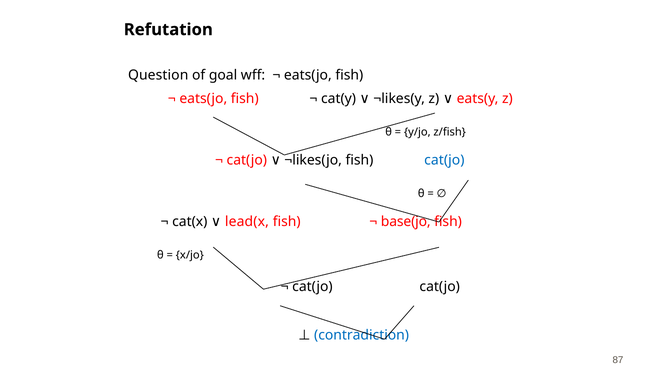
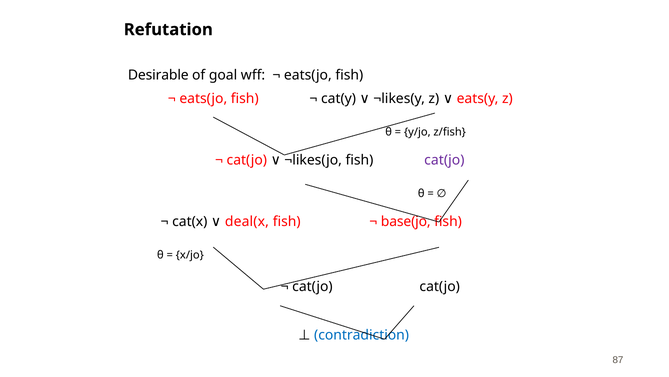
Question: Question -> Desirable (158, 75)
cat(jo colour: blue -> purple (444, 160)
lead(x: lead(x -> deal(x (247, 221)
